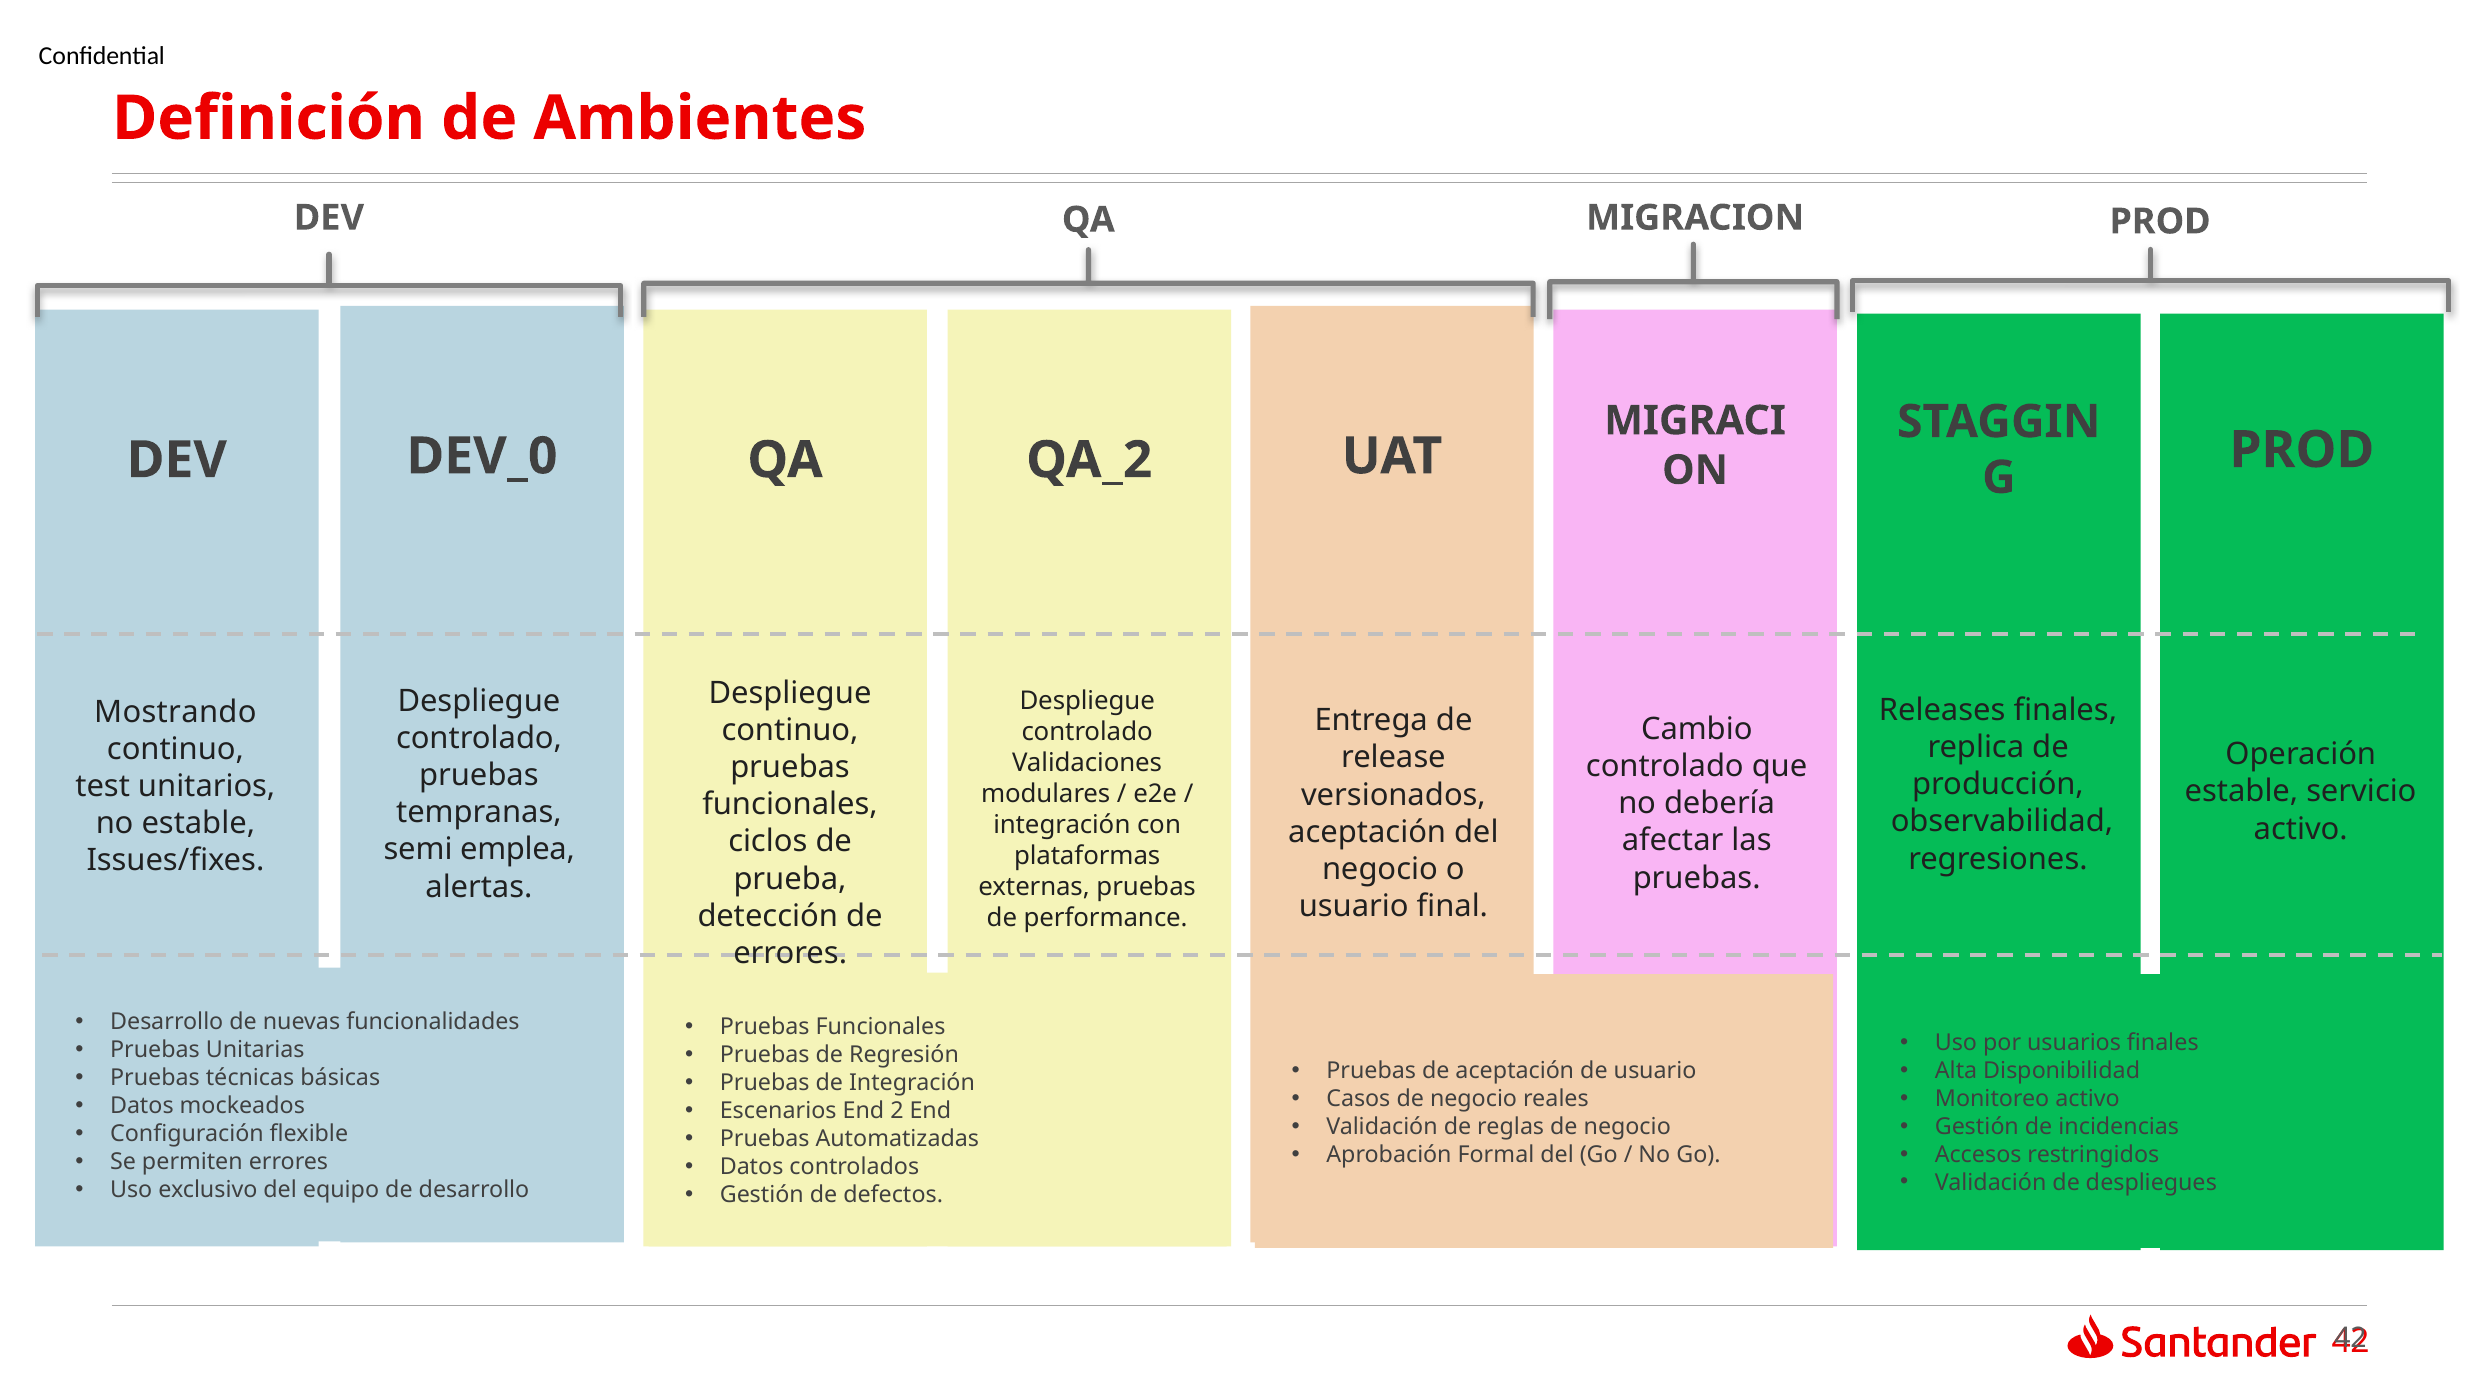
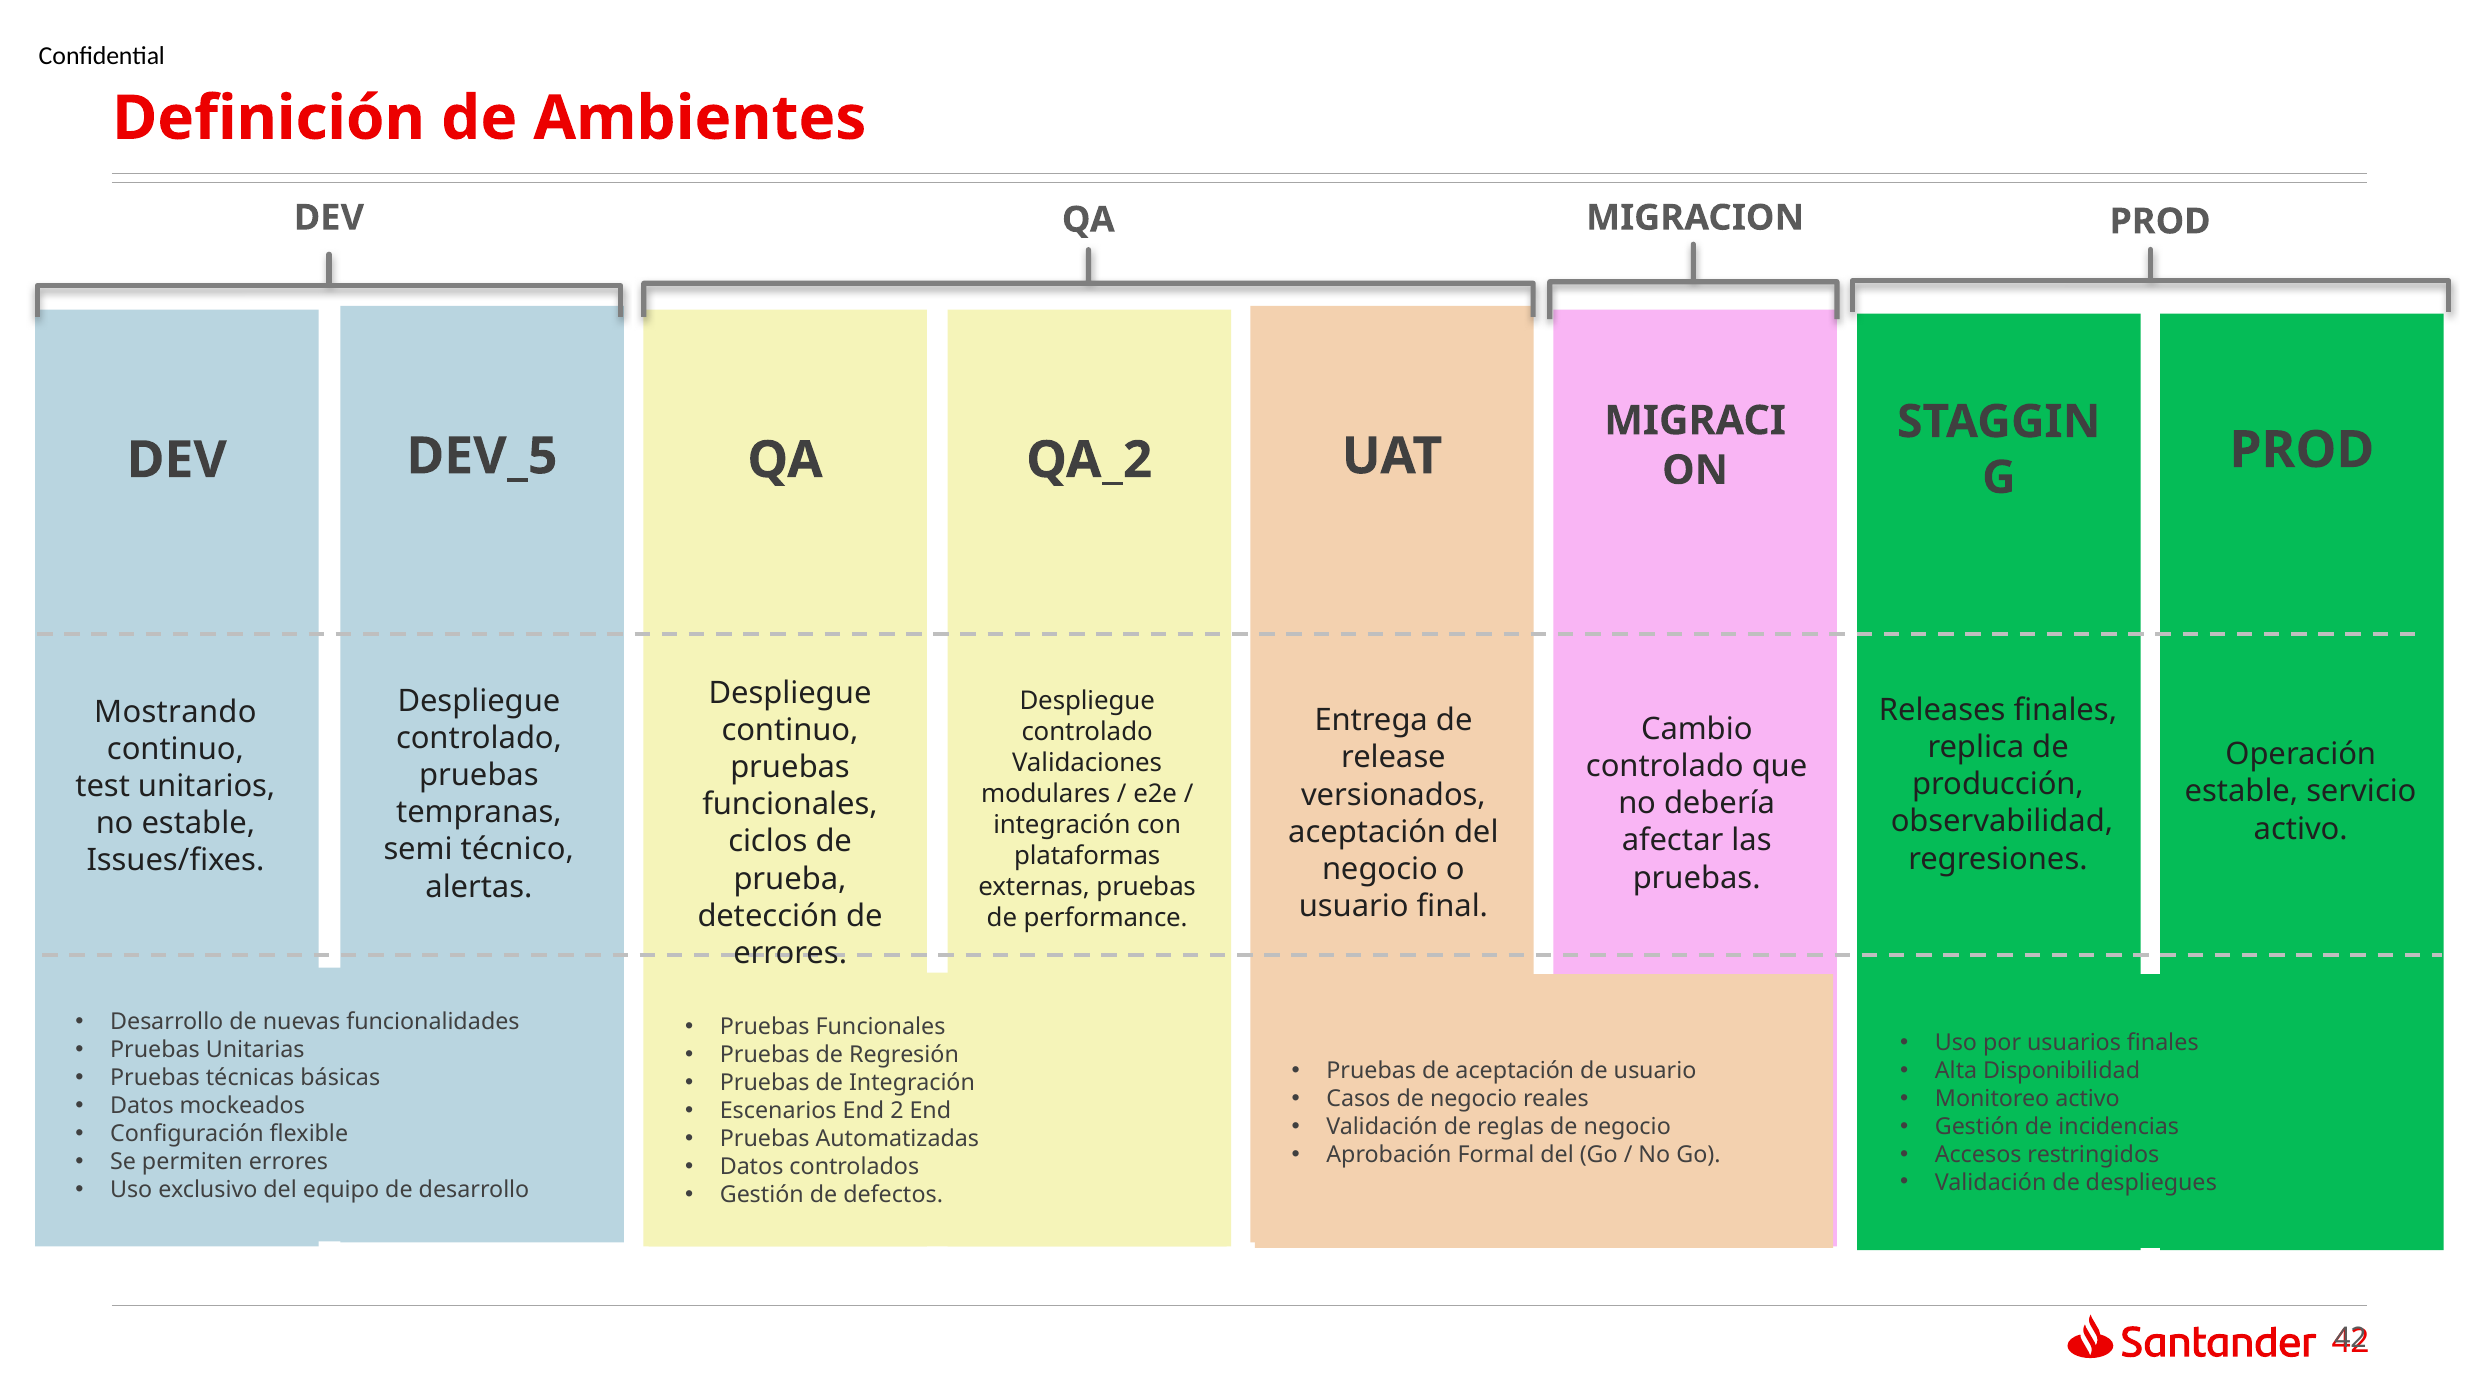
DEV_0: DEV_0 -> DEV_5 (482, 456)
emplea: emplea -> técnico (517, 850)
